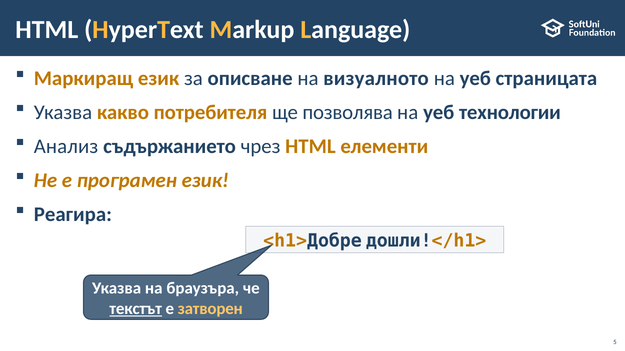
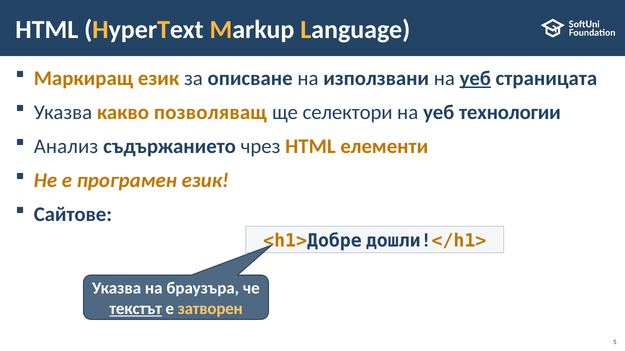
визуалното: визуалното -> използвани (376, 78)
уеб underline: none -> present (475, 78)
потребителя: потребителя -> позволяващ (210, 112)
позволява: позволява -> селектори (348, 112)
Реагира: Реагира -> Сайтове (73, 215)
